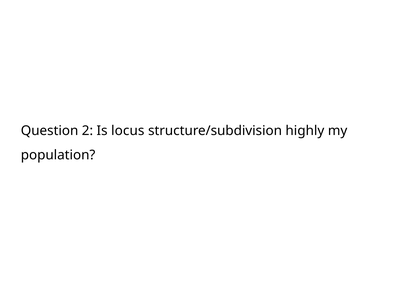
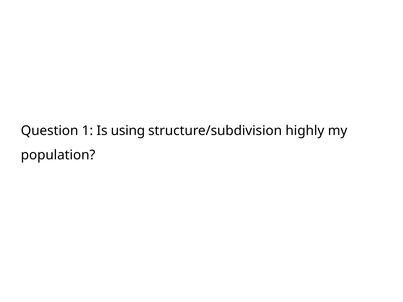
2: 2 -> 1 (87, 131)
locus: locus -> using (128, 131)
